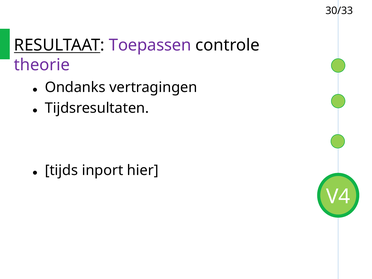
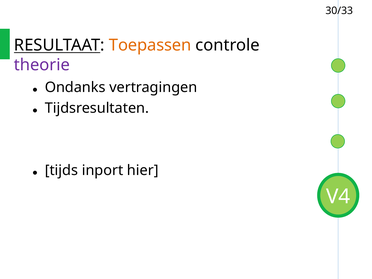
Toepassen colour: purple -> orange (150, 45)
